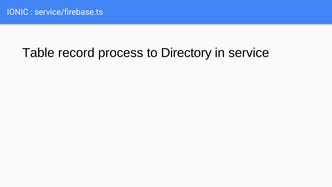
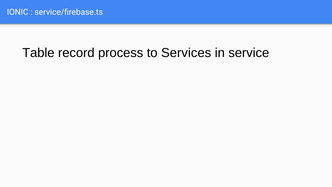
Directory: Directory -> Services (186, 53)
